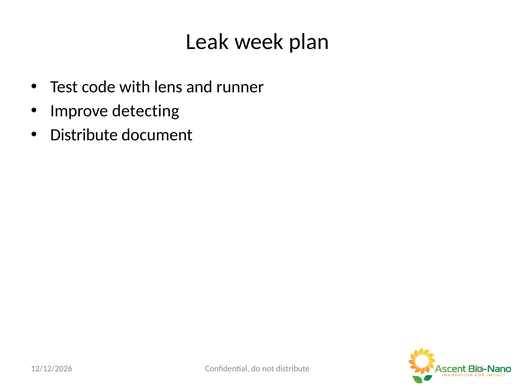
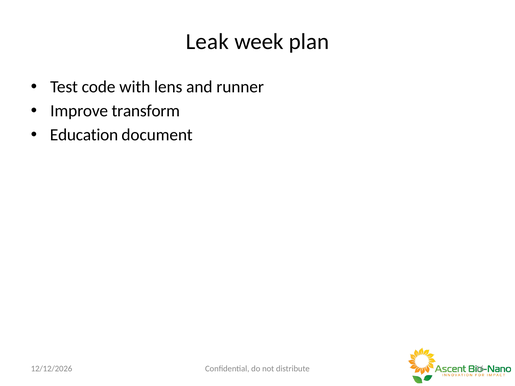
detecting: detecting -> transform (146, 111)
Distribute: Distribute -> Education (84, 135)
